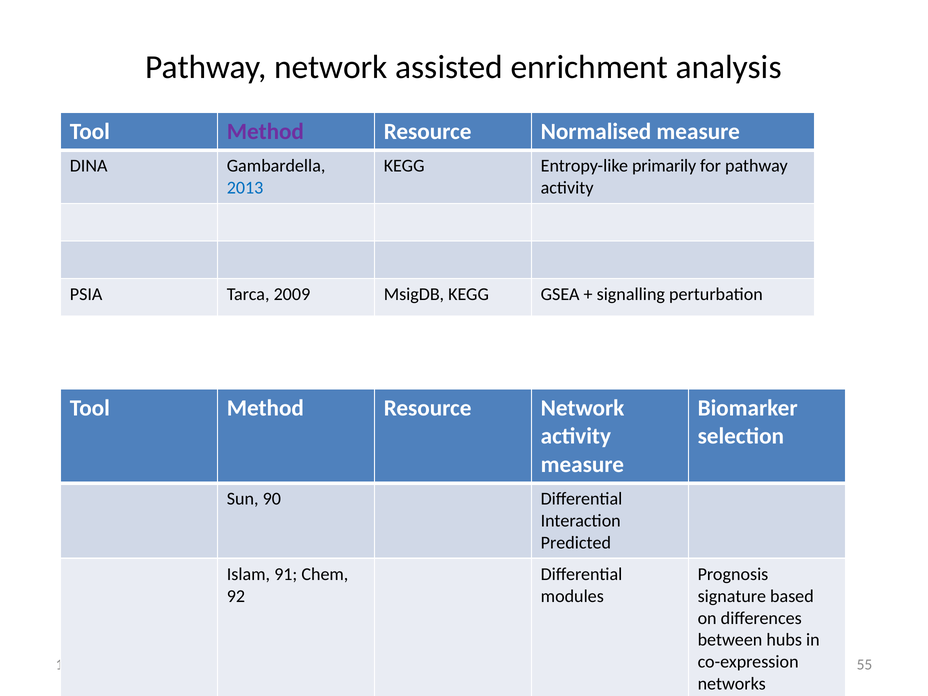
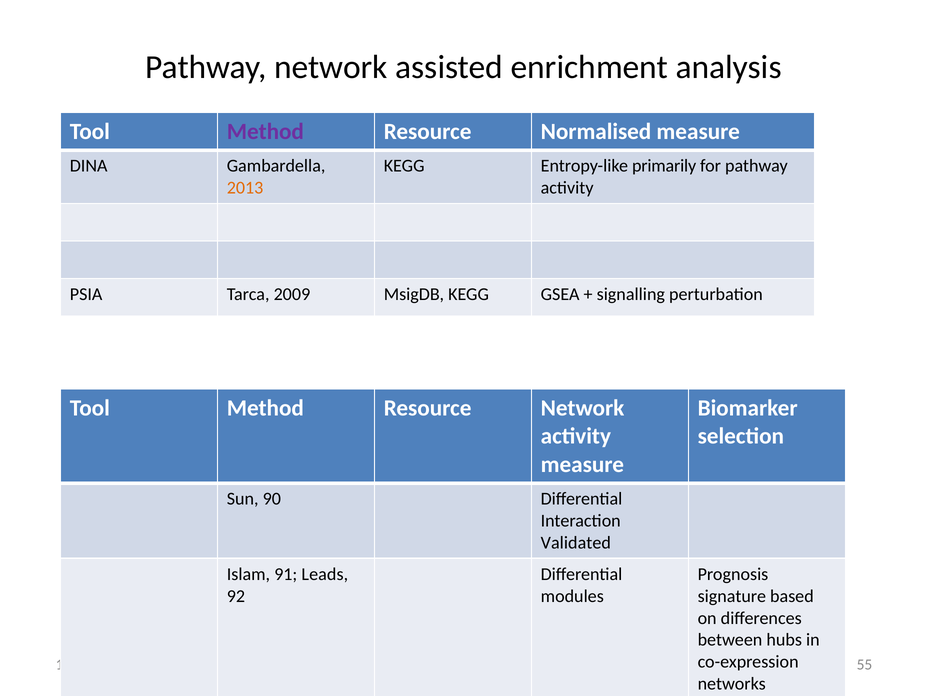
2013 colour: blue -> orange (245, 188)
Predicted: Predicted -> Validated (576, 543)
Chem: Chem -> Leads (325, 574)
